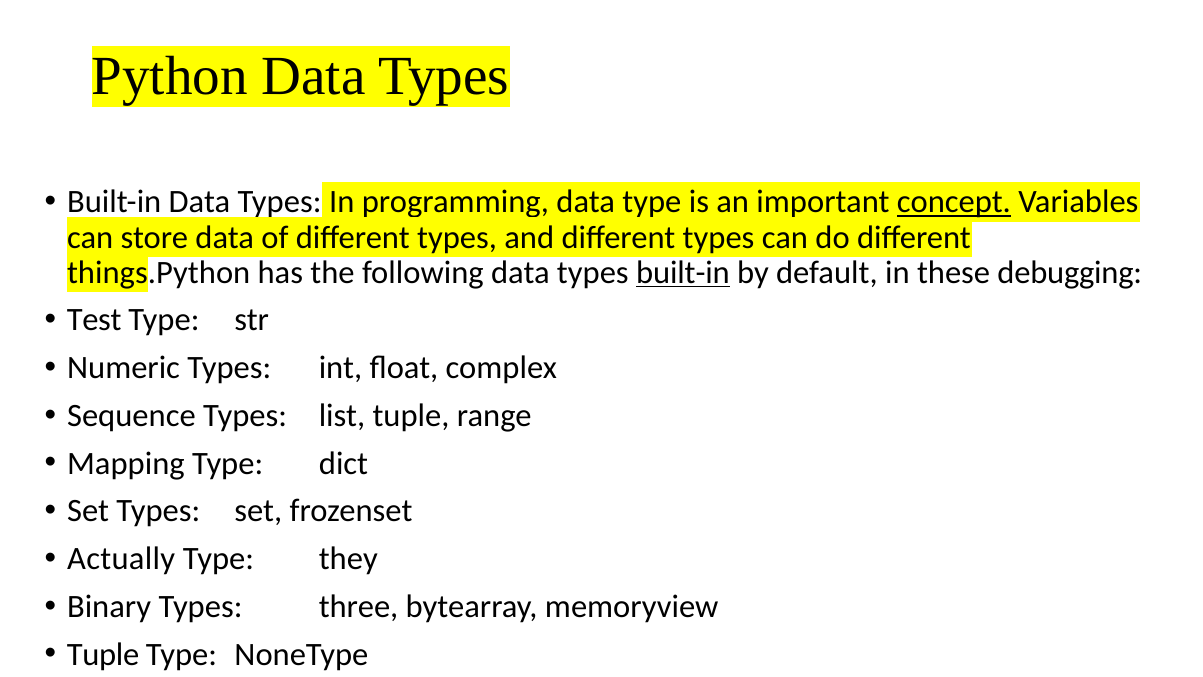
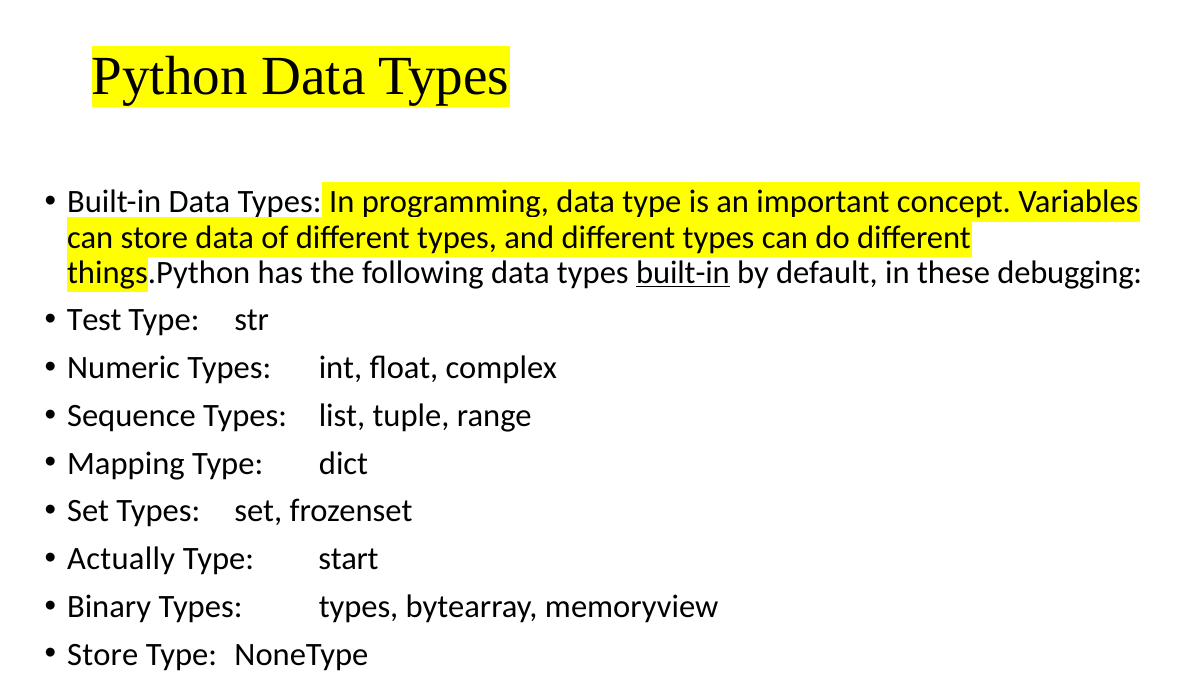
concept underline: present -> none (954, 202)
they: they -> start (348, 559)
Types three: three -> types (359, 606)
Tuple: Tuple -> Store (103, 654)
